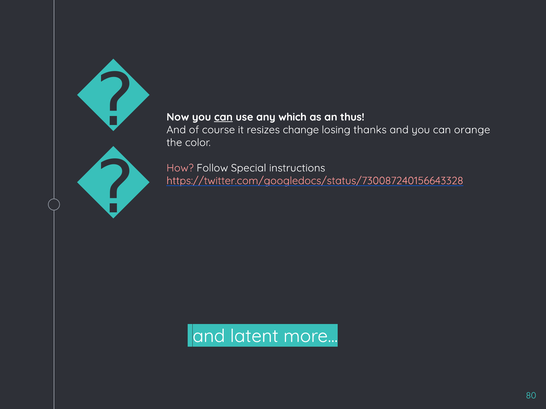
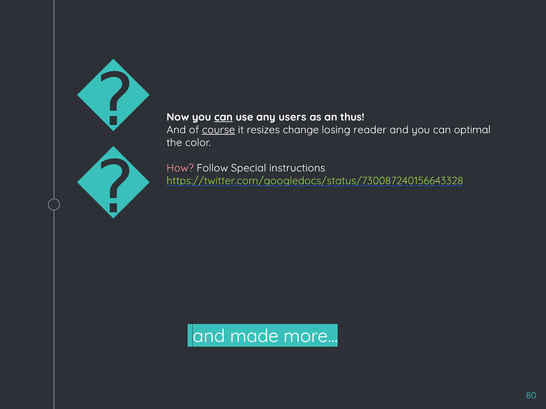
which: which -> users (292, 117)
course underline: none -> present (218, 130)
thanks: thanks -> reader (370, 130)
orange: orange -> optimal (472, 130)
https://twitter.com/googledocs/status/730087240156643328 colour: pink -> light green (315, 181)
latent: latent -> made (254, 336)
